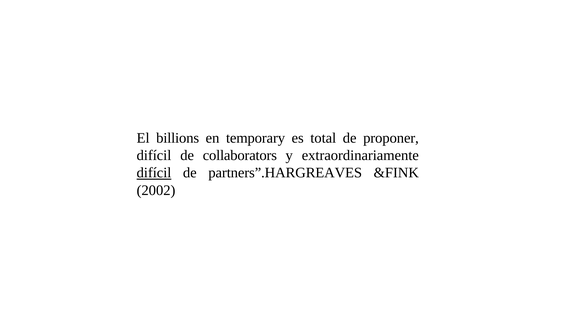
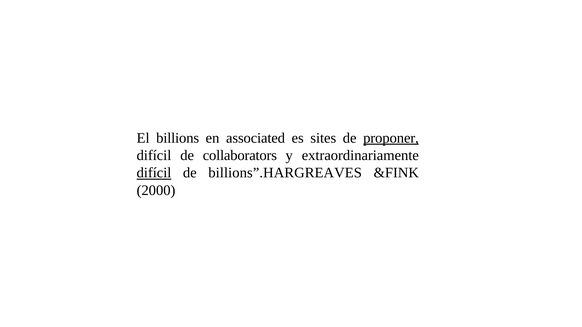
temporary: temporary -> associated (256, 138)
total: total -> sites (323, 138)
proponer underline: none -> present (391, 138)
partners”.HARGREAVES: partners”.HARGREAVES -> billions”.HARGREAVES (285, 173)
2002: 2002 -> 2000 (156, 190)
